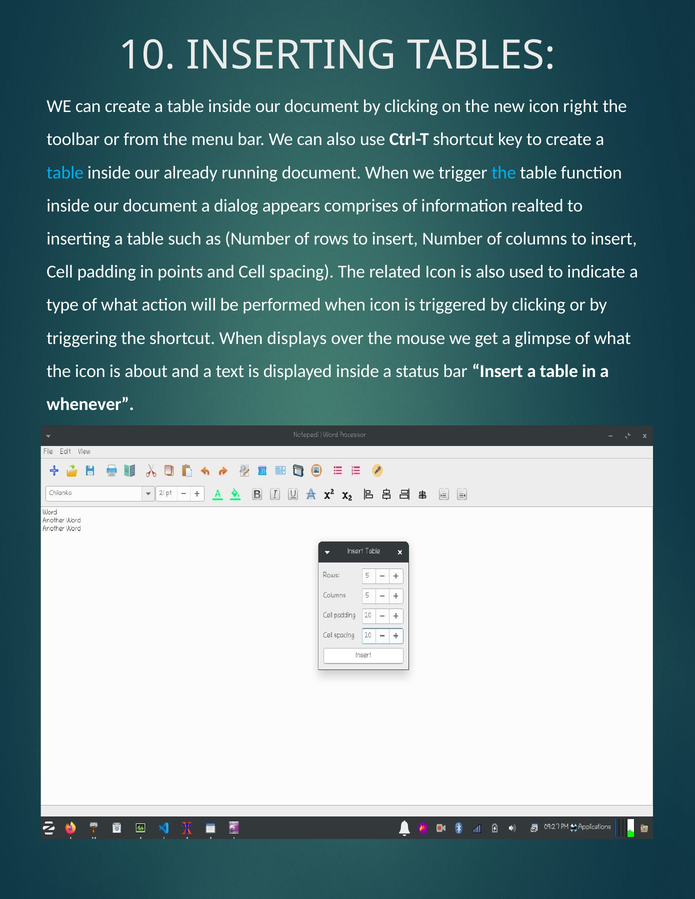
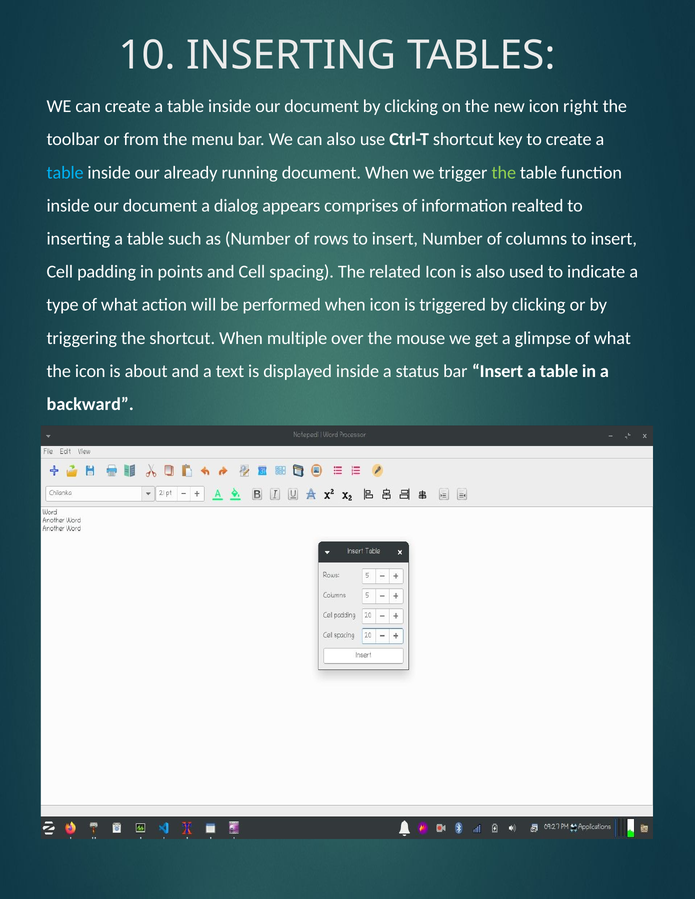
the colour: light blue -> light green (504, 173)
displays: displays -> multiple (297, 338)
whenever: whenever -> backward (90, 405)
